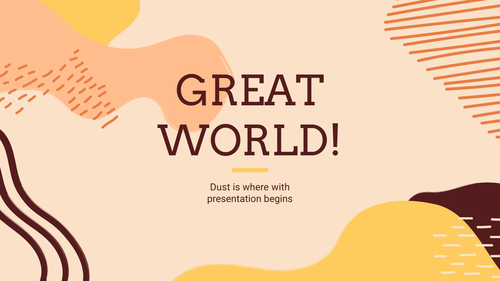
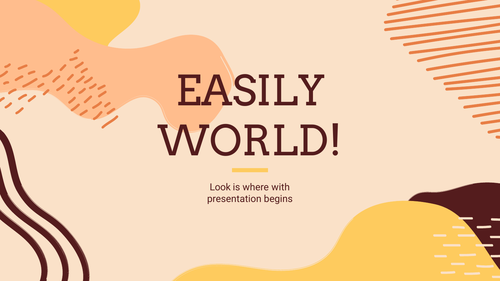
GREAT: GREAT -> EASILY (250, 92)
Dust: Dust -> Look (220, 187)
